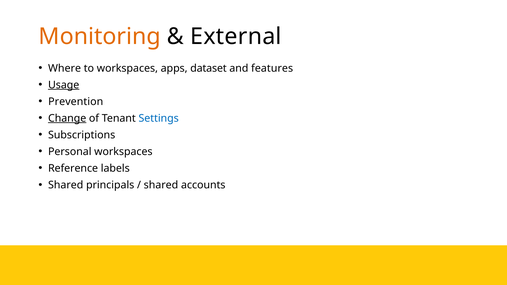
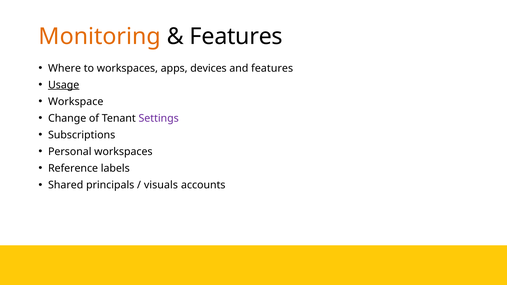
External: External -> Features (236, 36)
dataset: dataset -> devices (208, 68)
Prevention: Prevention -> Workspace (76, 102)
Change underline: present -> none (67, 118)
Settings colour: blue -> purple (159, 118)
shared: shared -> visuals (161, 185)
